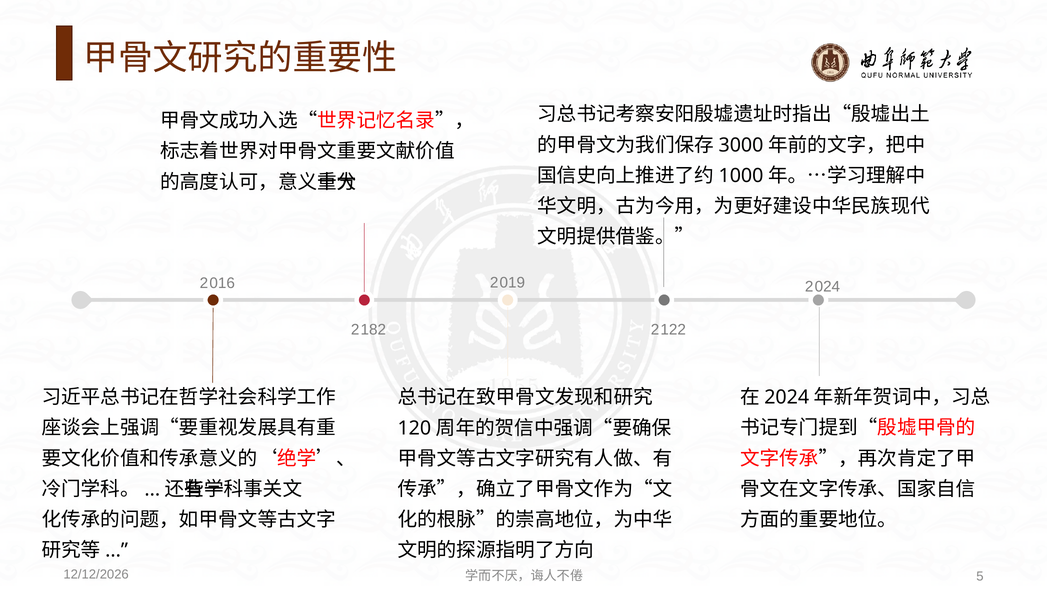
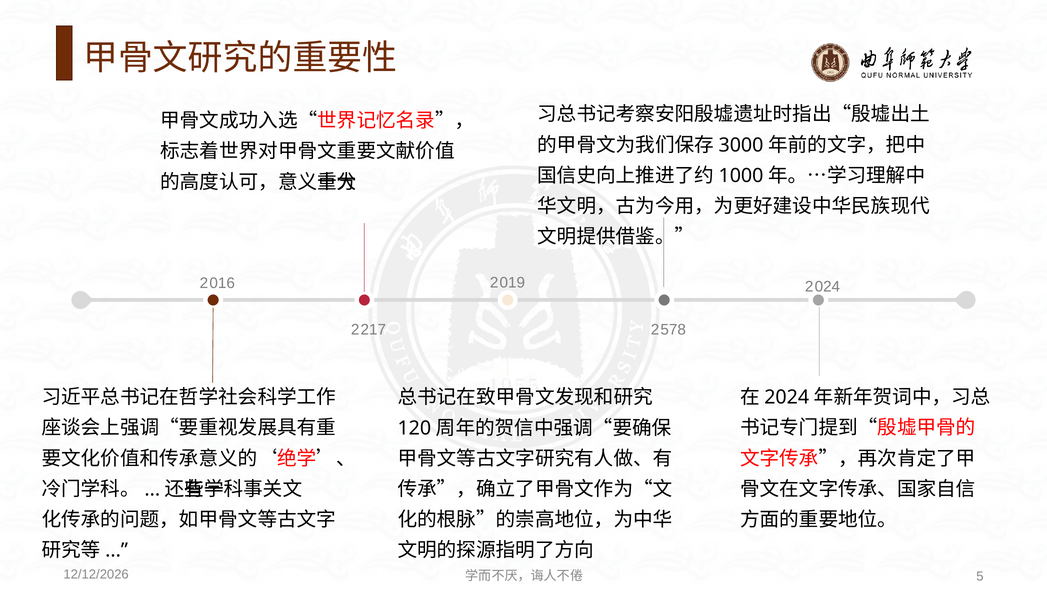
182: 182 -> 217 (373, 330)
122: 122 -> 578 (673, 330)
